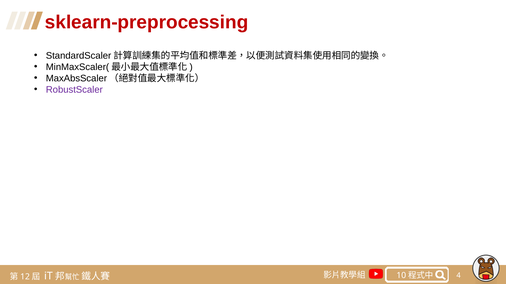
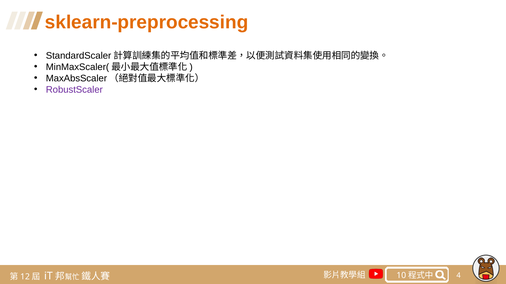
sklearn-preprocessing colour: red -> orange (147, 22)
